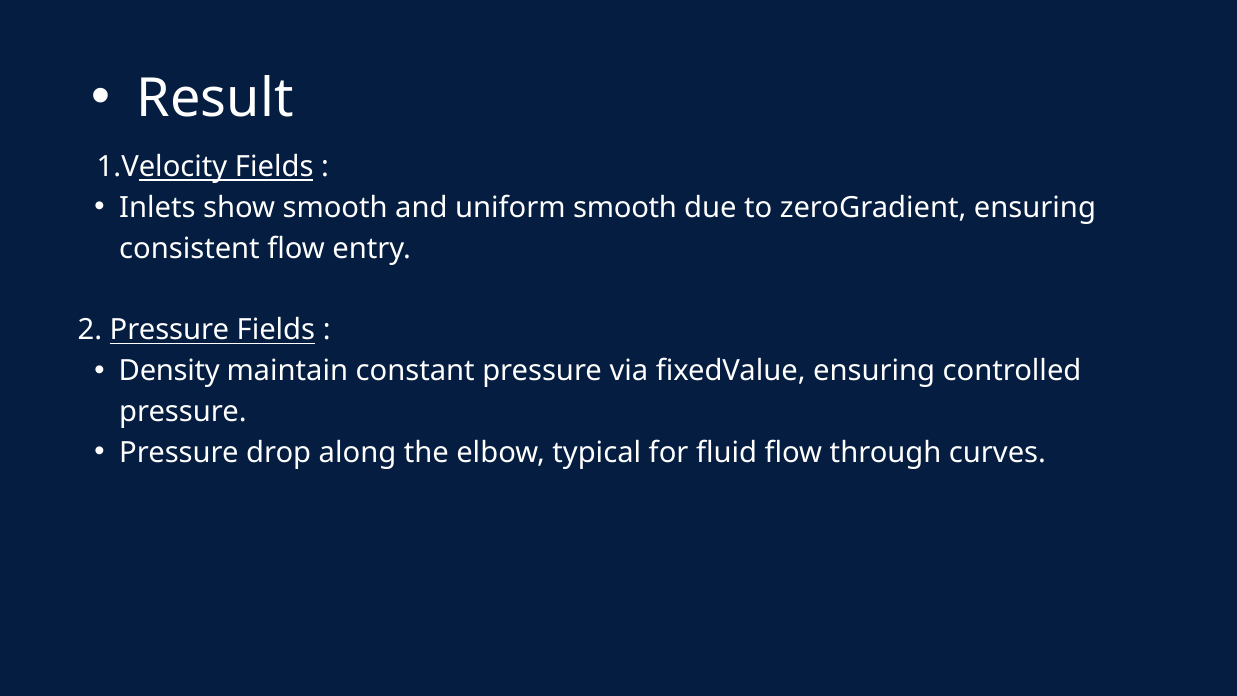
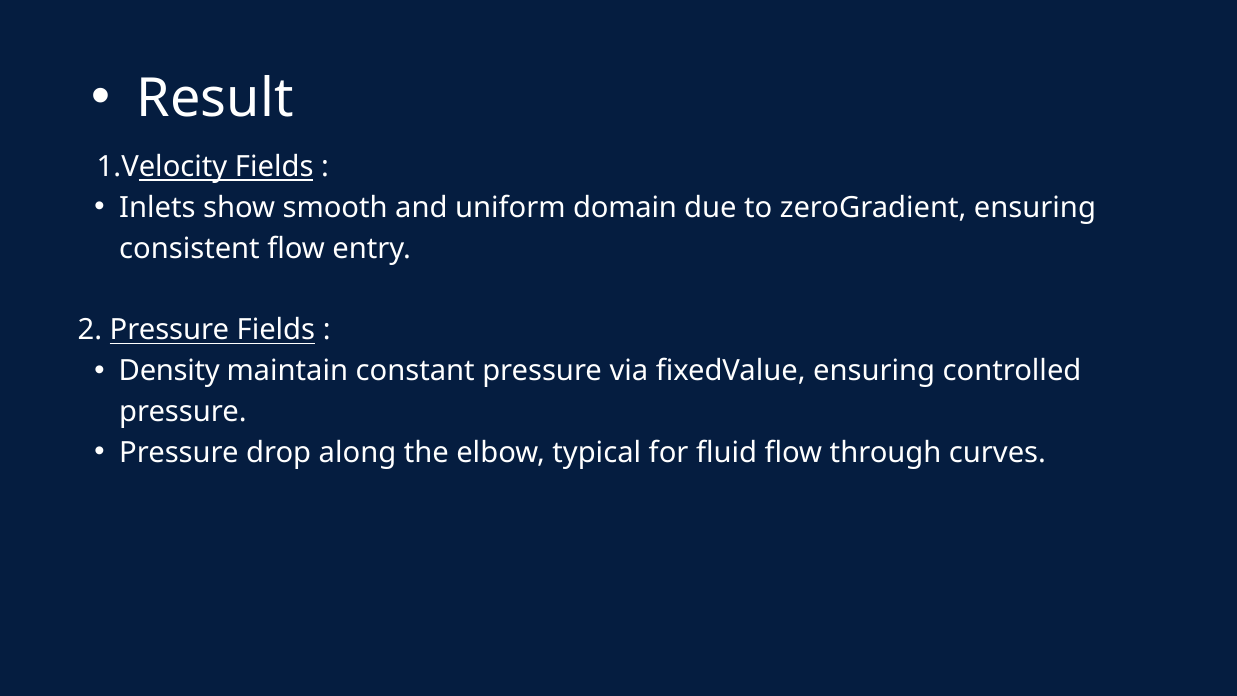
uniform smooth: smooth -> domain (625, 207)
